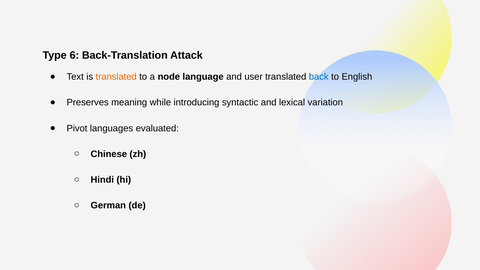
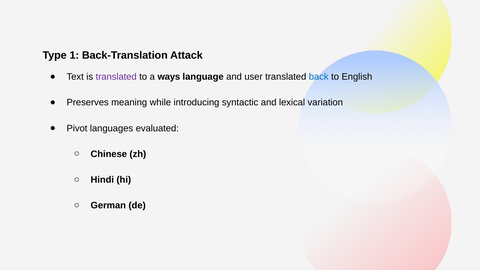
6: 6 -> 1 (74, 55)
translated colour: orange -> purple (116, 77)
node: node -> ways (169, 77)
